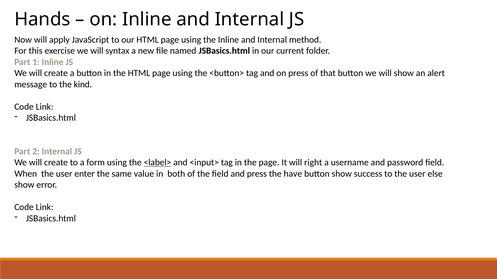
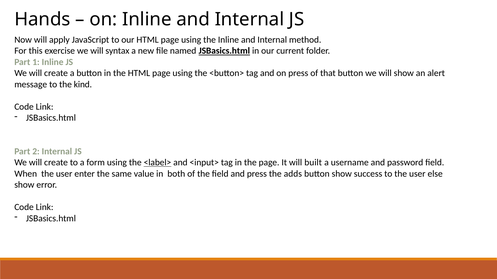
JSBasics.html underline: none -> present (224, 51)
right: right -> built (313, 163)
have: have -> adds (293, 174)
